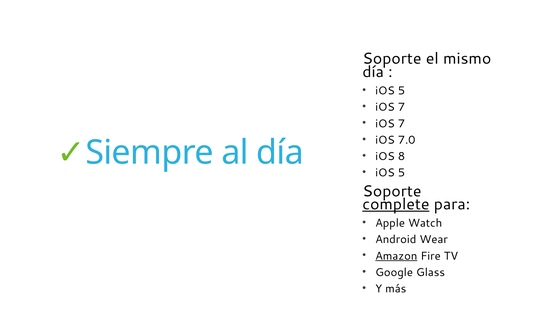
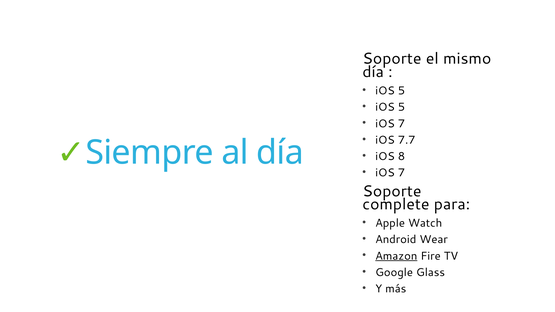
7: 7 -> 5 (402, 107)
7.0: 7.0 -> 7.7 (407, 140)
5: 5 -> 7 (402, 173)
complete underline: present -> none (396, 205)
